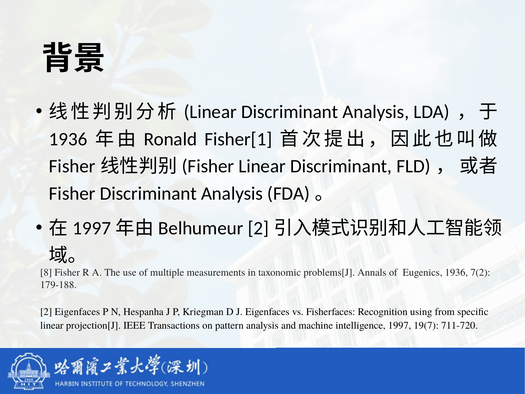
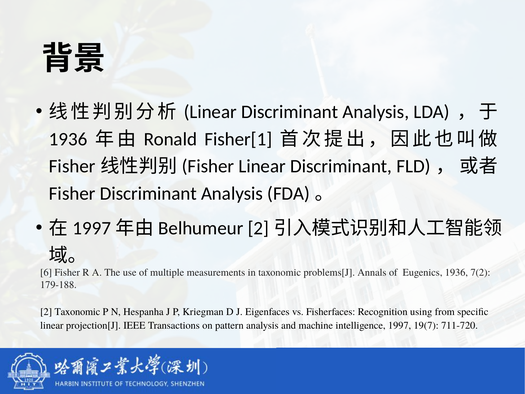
8: 8 -> 6 (46, 272)
2 Eigenfaces: Eigenfaces -> Taxonomic (77, 312)
